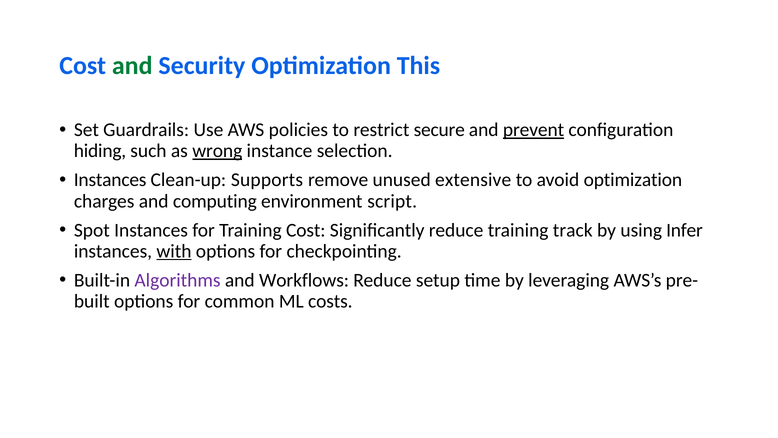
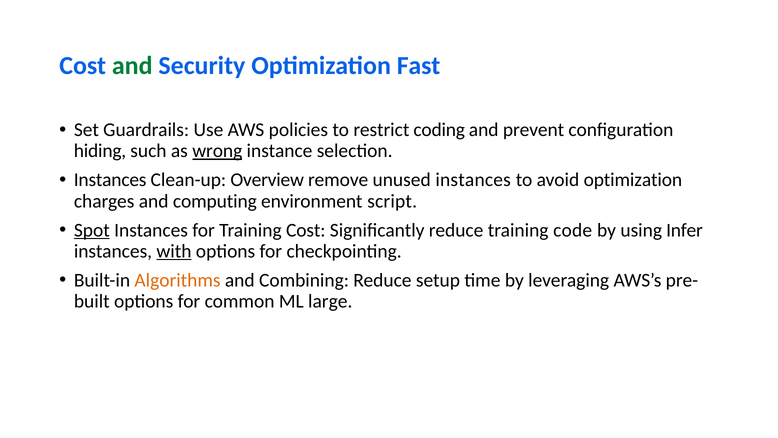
This: This -> Fast (419, 65)
secure: secure -> coding (439, 130)
prevent underline: present -> none (534, 130)
Supports: Supports -> Overview (267, 180)
unused extensive: extensive -> instances (473, 180)
Spot underline: none -> present (92, 230)
track: track -> code (573, 230)
Algorithms colour: purple -> orange (178, 280)
Workflows: Workflows -> Combining (304, 280)
costs: costs -> large (330, 301)
